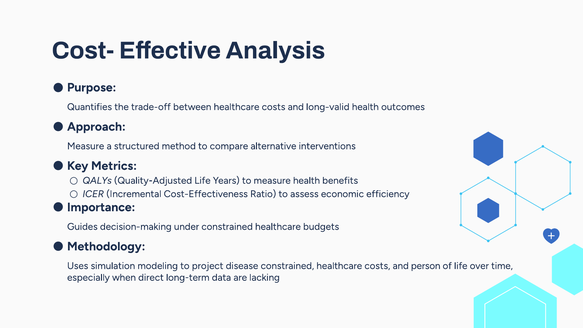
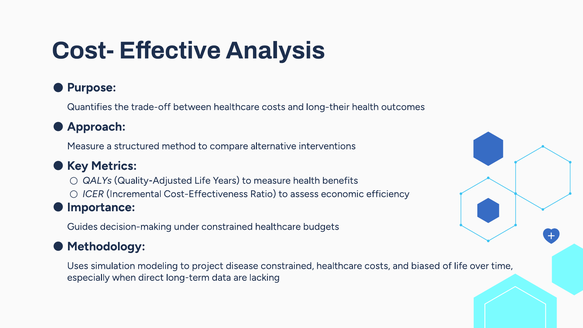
long-valid: long-valid -> long-their (328, 107)
person: person -> biased (426, 266)
